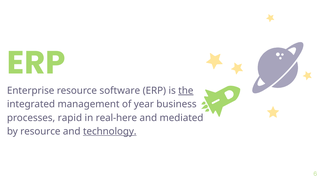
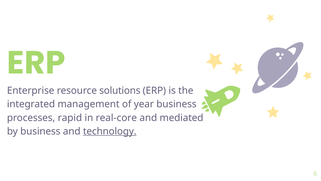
software: software -> solutions (120, 90)
the underline: present -> none (186, 90)
real-here: real-here -> real-core (116, 117)
by resource: resource -> business (40, 131)
